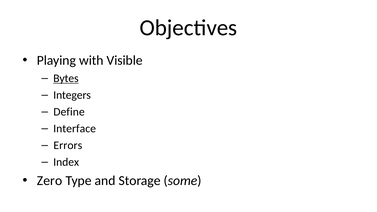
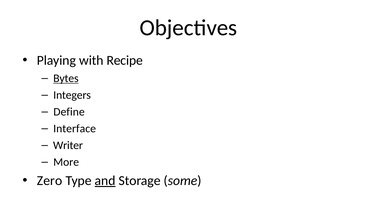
Visible: Visible -> Recipe (125, 60)
Errors: Errors -> Writer (68, 145)
Index: Index -> More (66, 162)
and underline: none -> present (105, 181)
